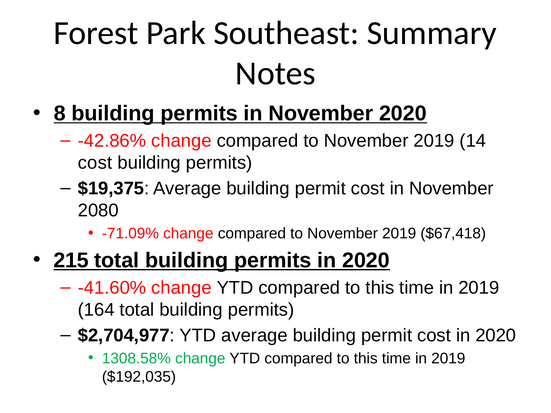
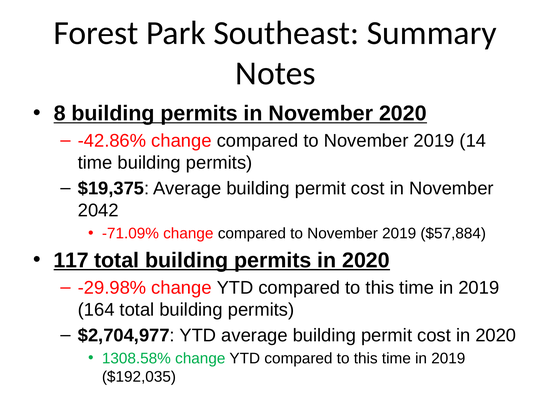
cost: cost -> time (95, 163)
2080: 2080 -> 2042 (98, 211)
$67,418: $67,418 -> $57,884 (453, 234)
215: 215 -> 117 (71, 260)
-41.60%: -41.60% -> -29.98% (112, 288)
